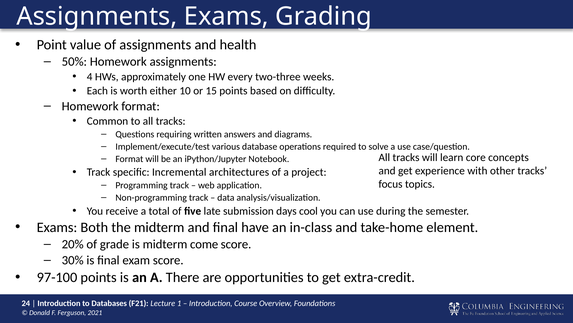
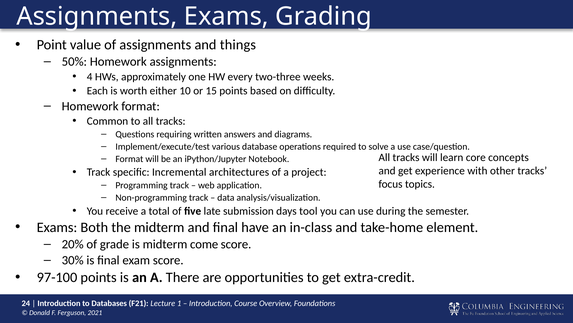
health: health -> things (238, 45)
cool: cool -> tool (308, 211)
